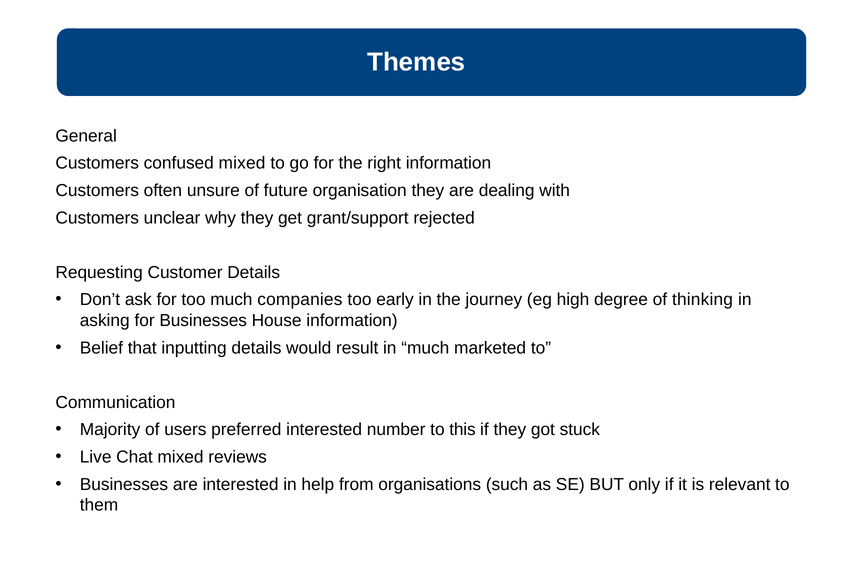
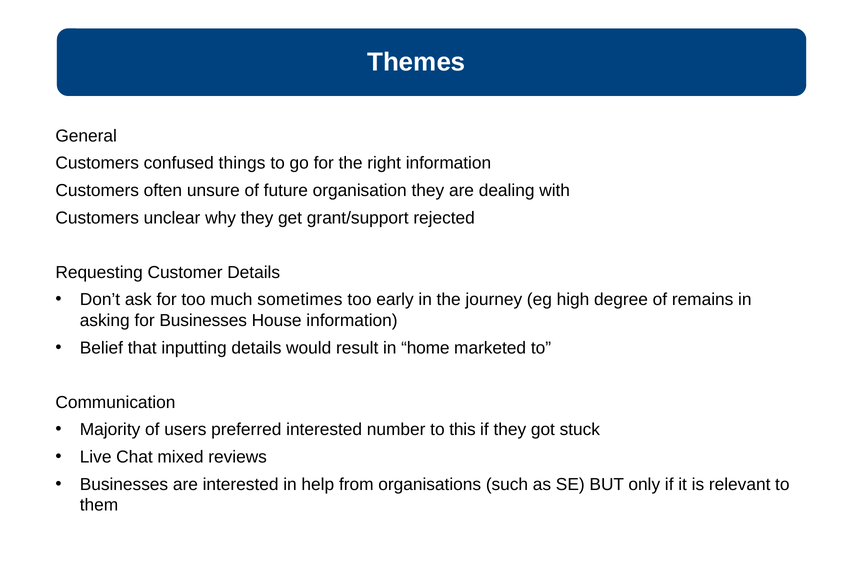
confused mixed: mixed -> things (242, 163)
companies: companies -> sometimes (300, 300)
thinking: thinking -> remains (703, 300)
in much: much -> home (425, 348)
